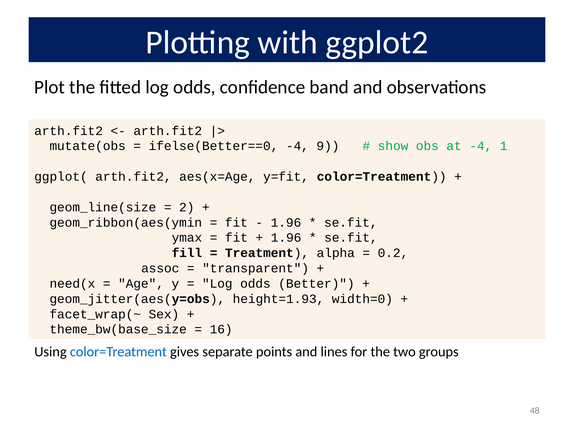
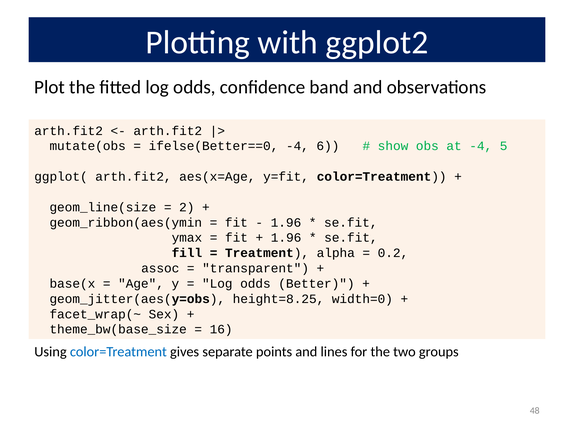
9: 9 -> 6 (328, 146)
1: 1 -> 5 (504, 146)
need(x: need(x -> base(x (72, 284)
height=1.93: height=1.93 -> height=8.25 (279, 299)
